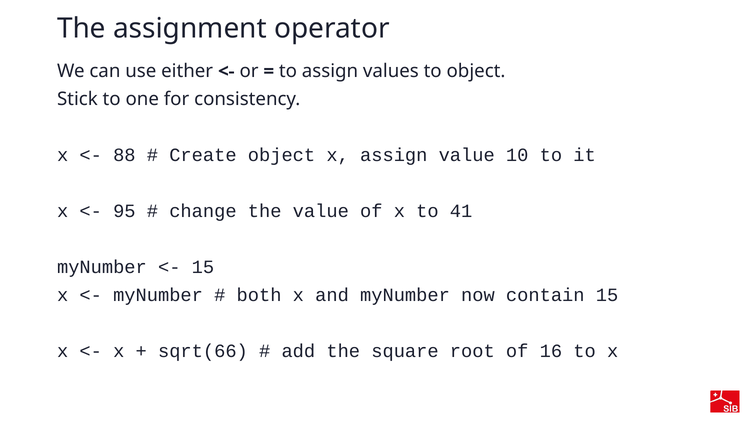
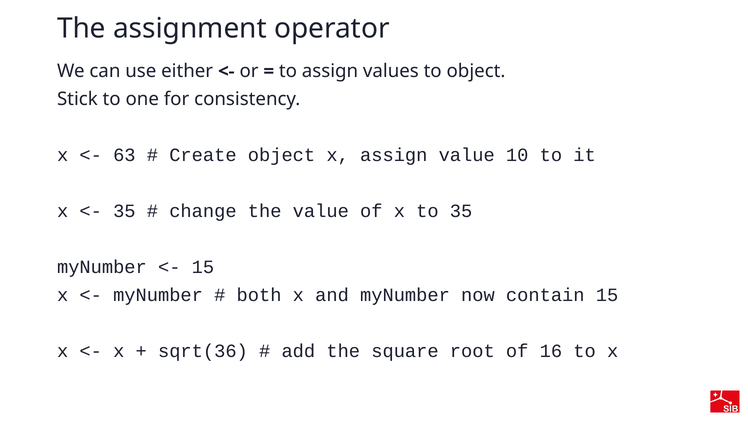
88: 88 -> 63 (124, 155)
95: 95 -> 35 (124, 211)
to 41: 41 -> 35 (461, 211)
sqrt(66: sqrt(66 -> sqrt(36 (203, 351)
